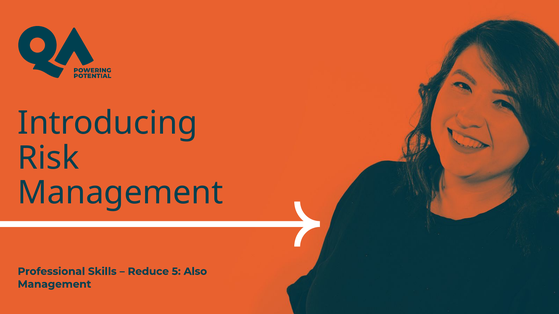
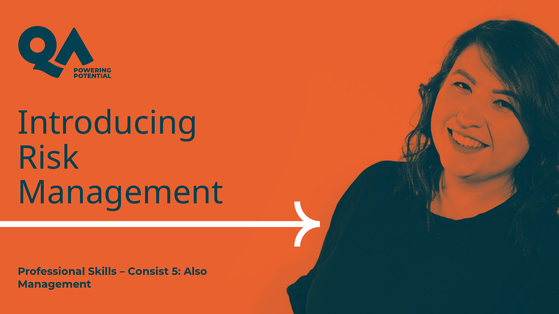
Reduce: Reduce -> Consist (148, 272)
